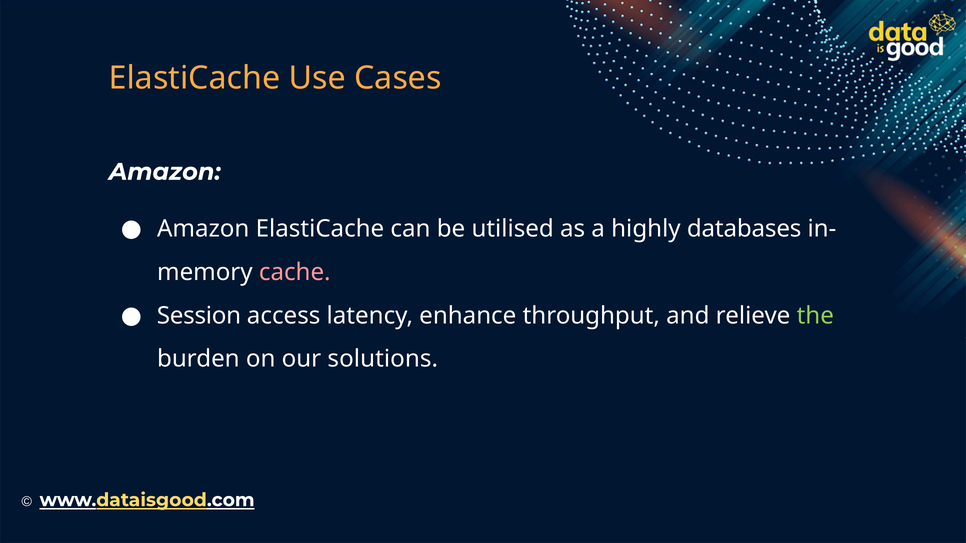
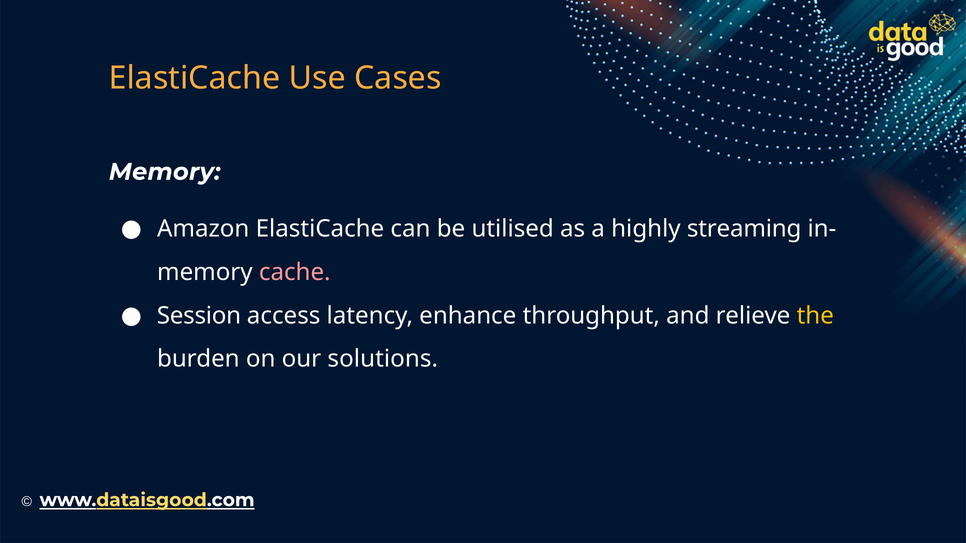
Amazon: Amazon -> Memory (165, 172)
databases: databases -> streaming (744, 229)
the colour: light green -> yellow (815, 316)
